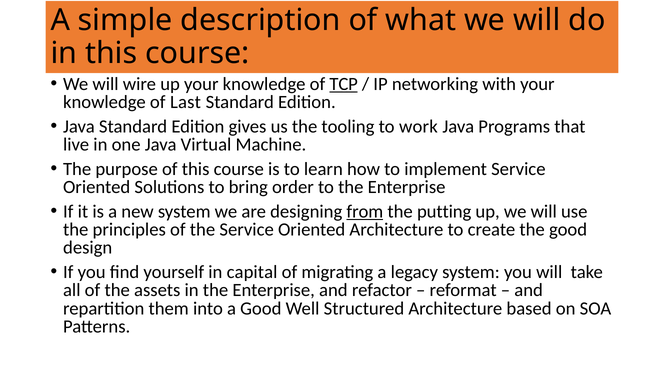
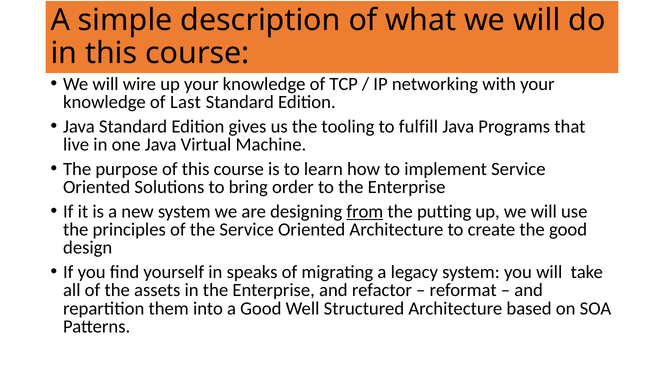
TCP underline: present -> none (344, 84)
work: work -> fulfill (418, 127)
capital: capital -> speaks (252, 272)
